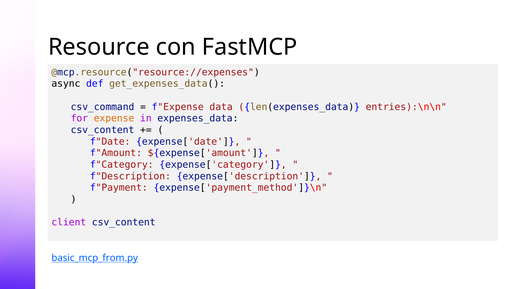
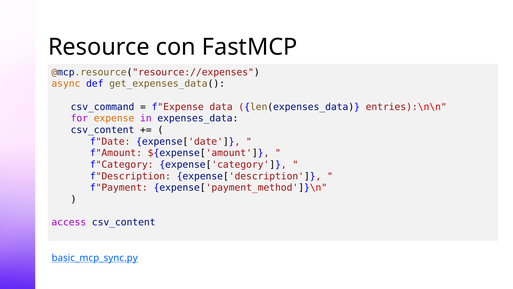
async colour: black -> orange (66, 84)
client: client -> access (69, 222)
basic_mcp_from.py: basic_mcp_from.py -> basic_mcp_sync.py (95, 257)
